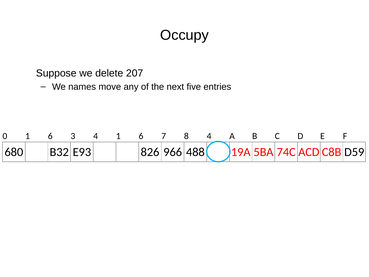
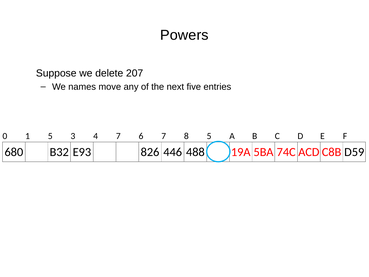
Occupy: Occupy -> Powers (184, 35)
0 1 6: 6 -> 5 (50, 136)
4 1: 1 -> 7 (118, 136)
8 4: 4 -> 5 (209, 136)
966: 966 -> 446 (173, 152)
